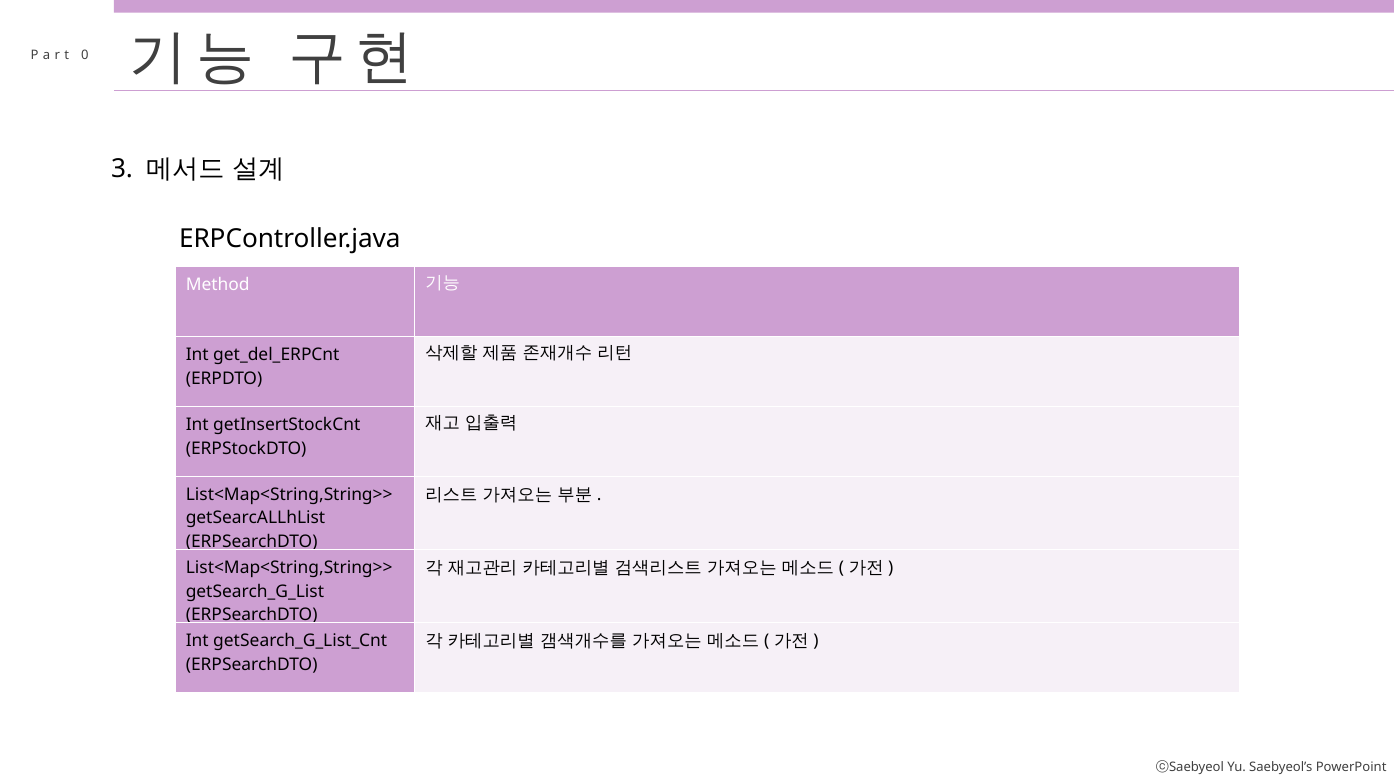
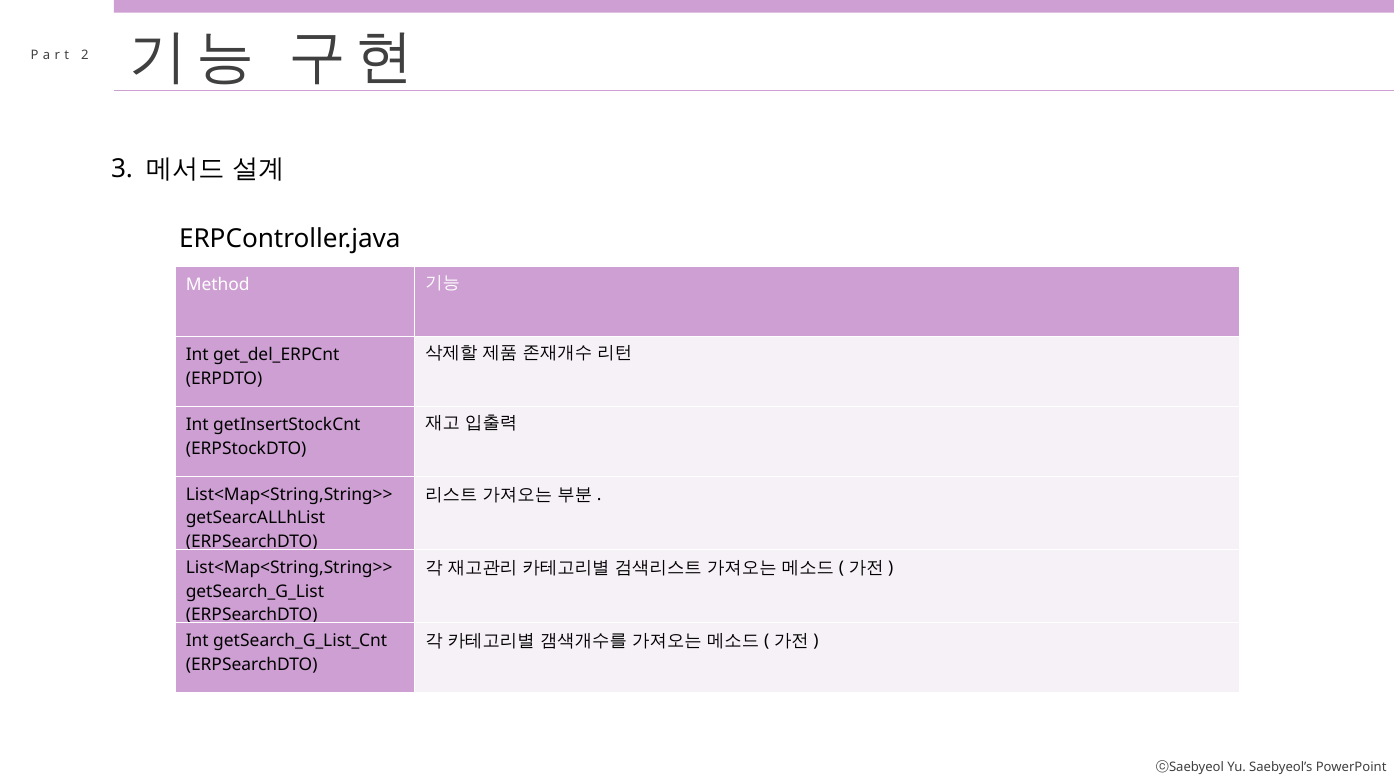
0: 0 -> 2 (85, 55)
